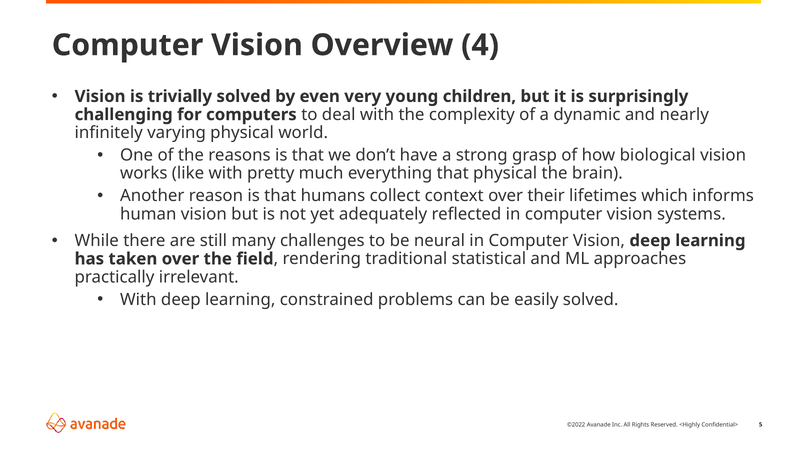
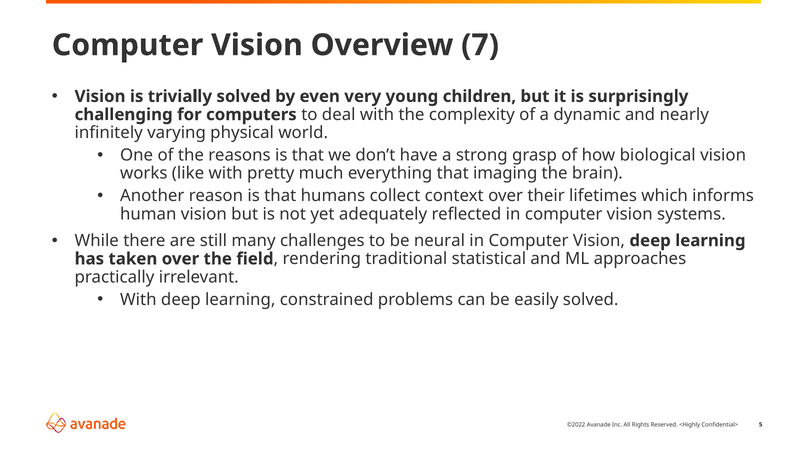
4: 4 -> 7 (480, 45)
that physical: physical -> imaging (505, 173)
